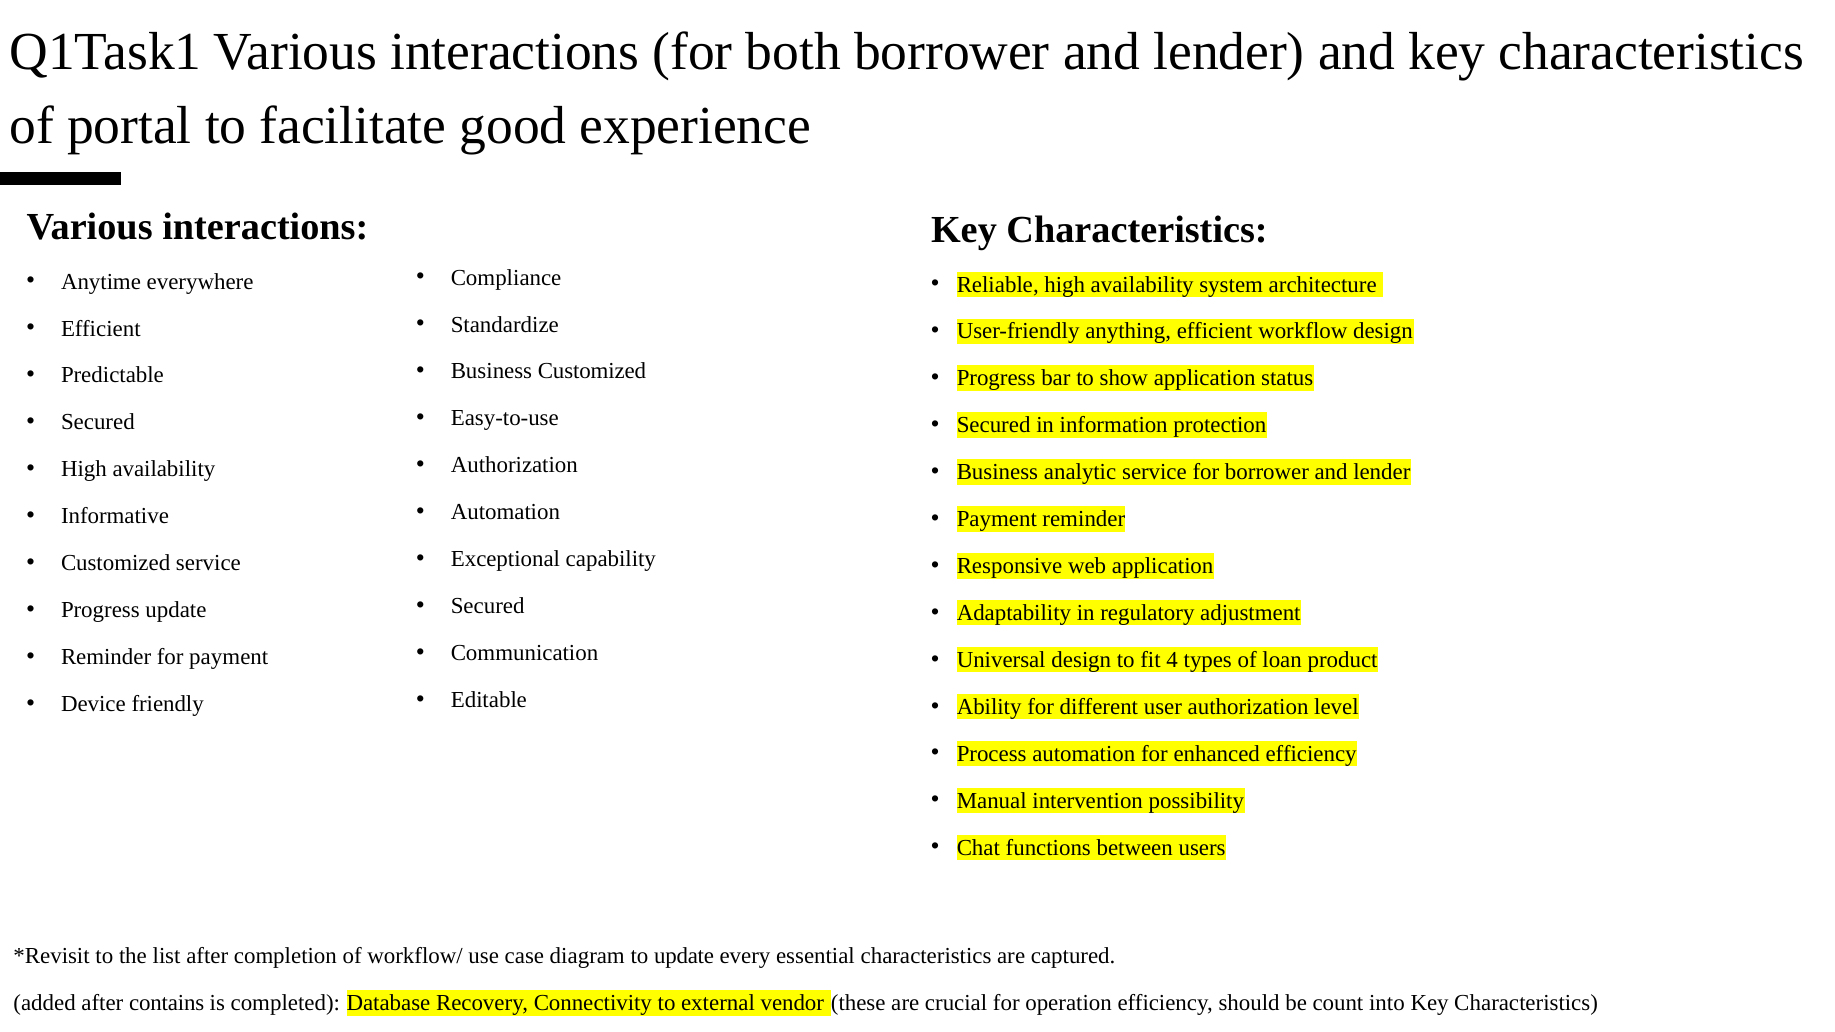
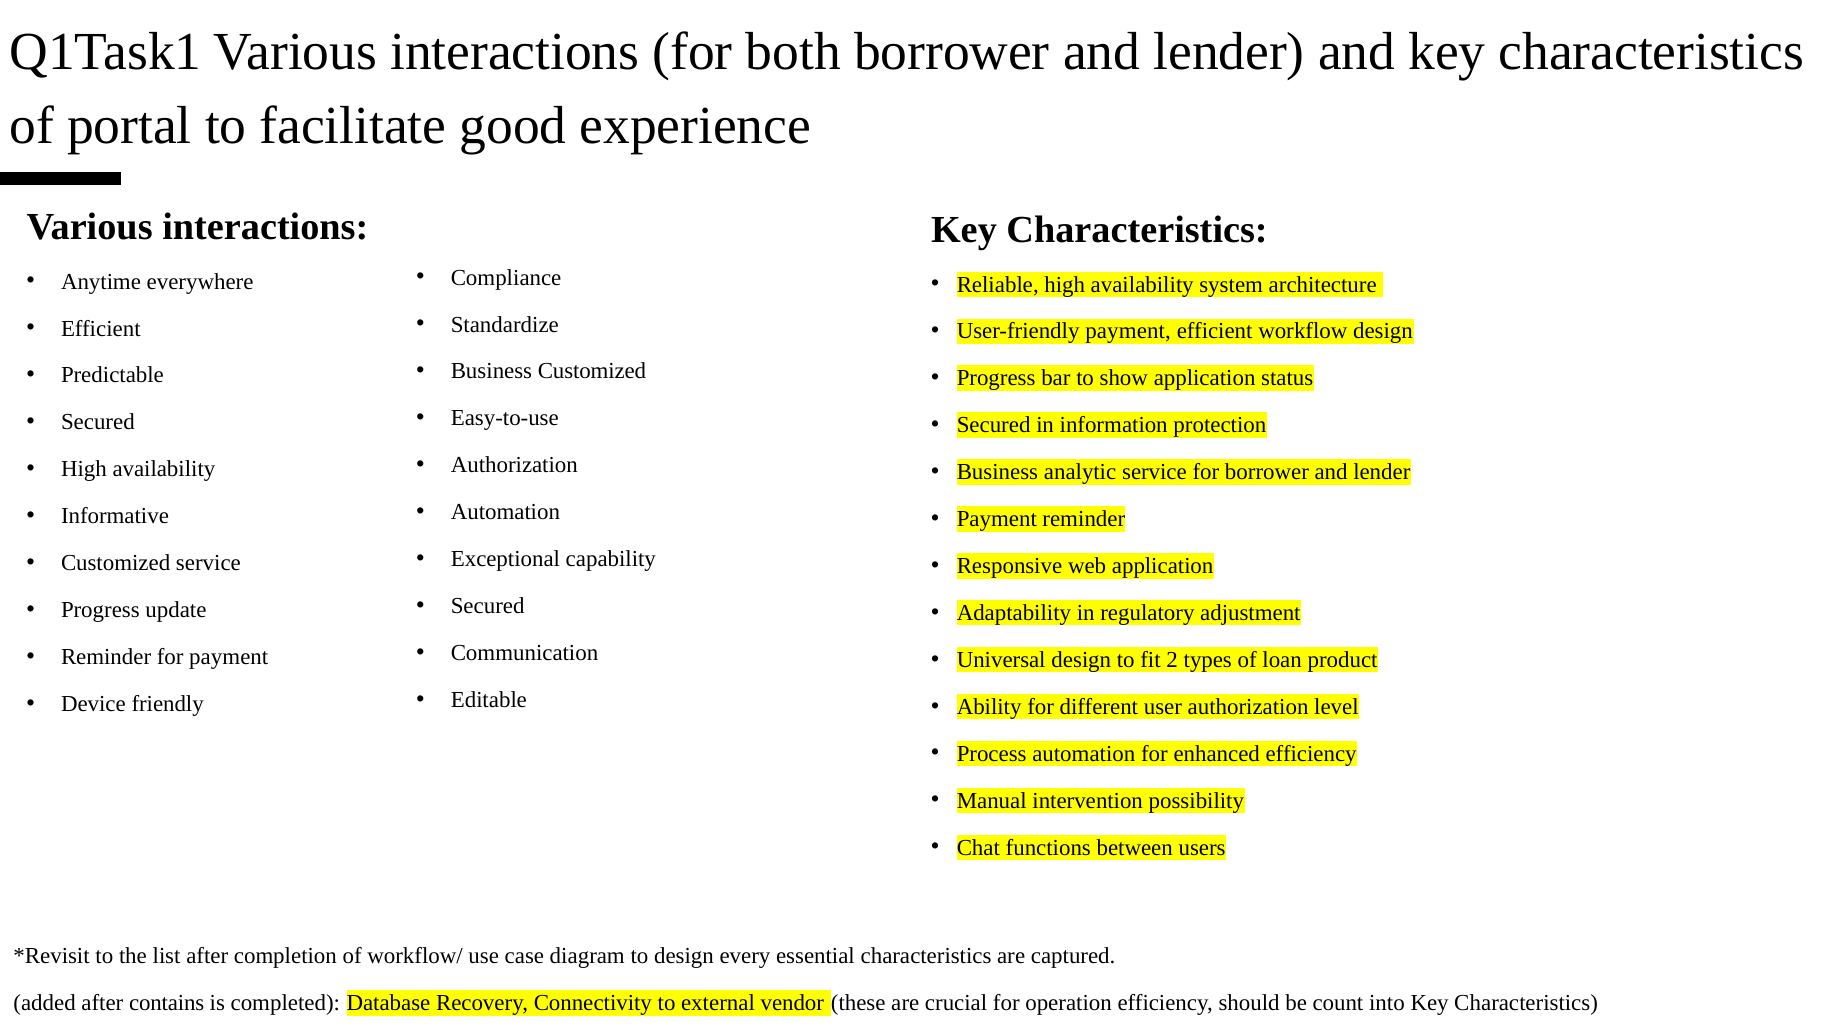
User-friendly anything: anything -> payment (1128, 331)
4: 4 -> 2 (1172, 660)
to update: update -> design (684, 956)
